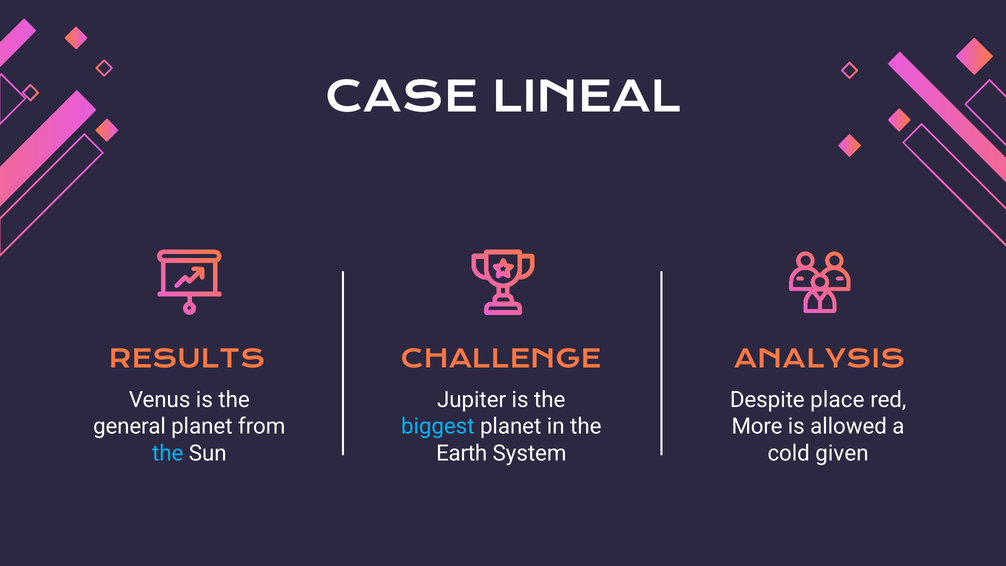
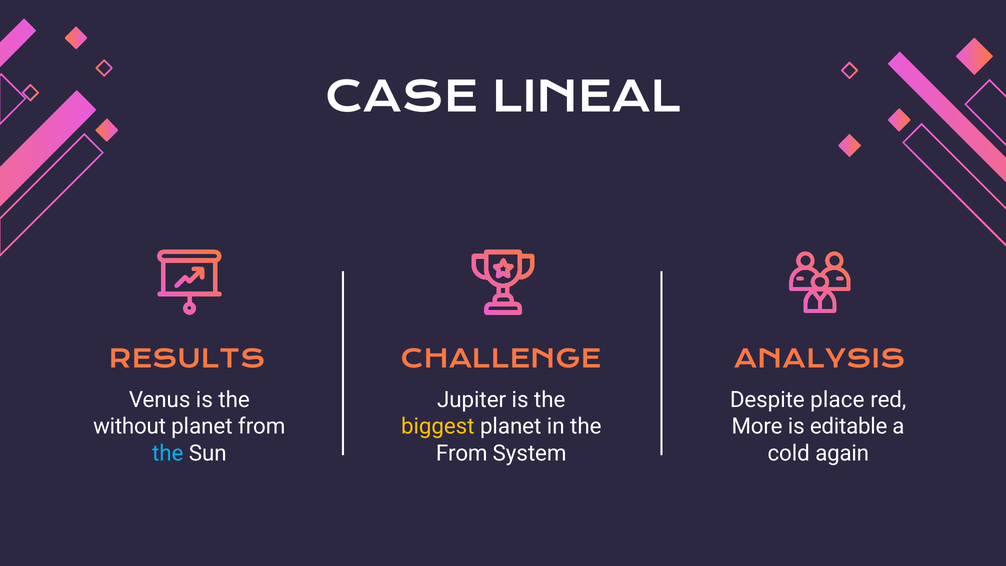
general: general -> without (130, 426)
biggest colour: light blue -> yellow (438, 426)
allowed: allowed -> editable (849, 426)
Earth: Earth -> From (462, 453)
given: given -> again (842, 453)
